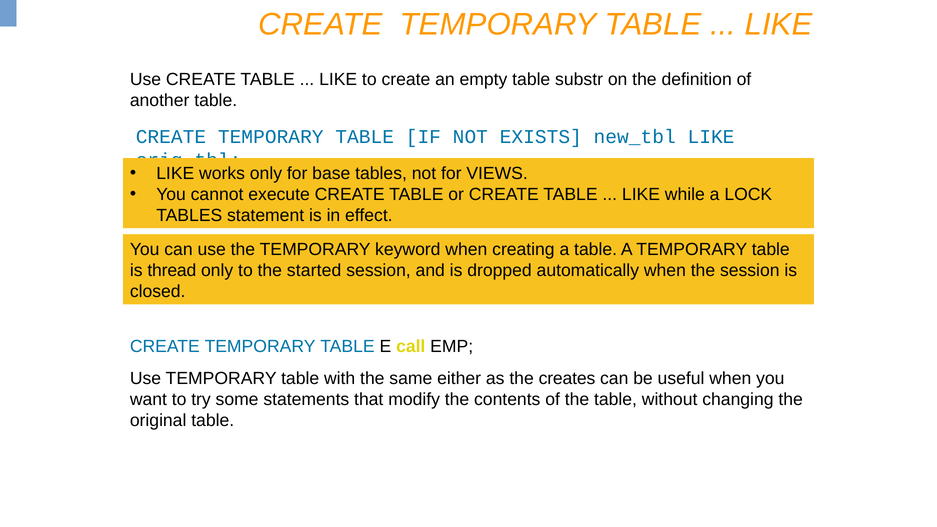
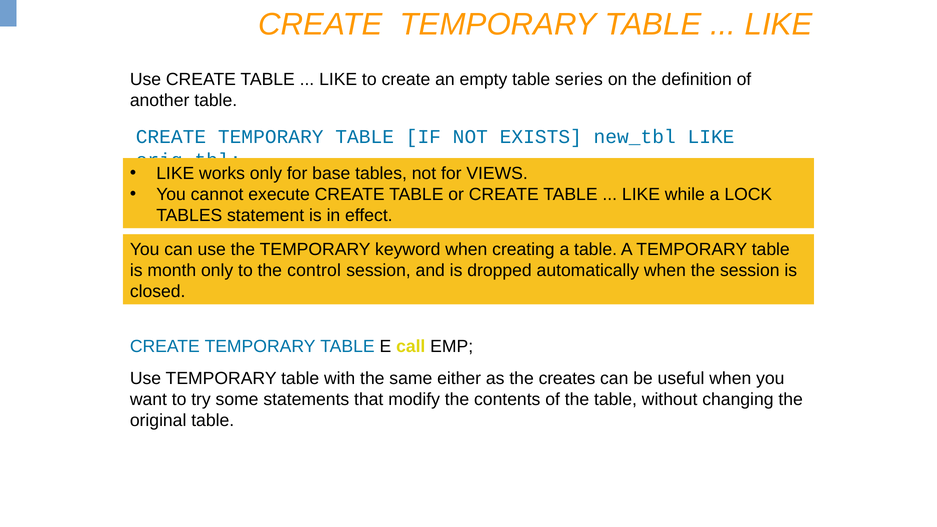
substr: substr -> series (579, 80)
thread: thread -> month (172, 271)
started: started -> control (314, 271)
